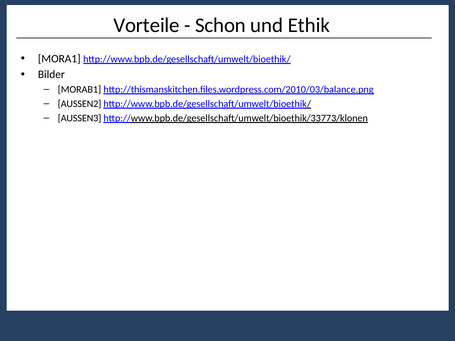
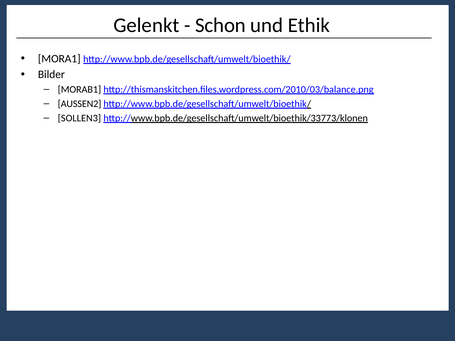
Vorteile: Vorteile -> Gelenkt (146, 25)
AUSSEN3: AUSSEN3 -> SOLLEN3 (79, 118)
